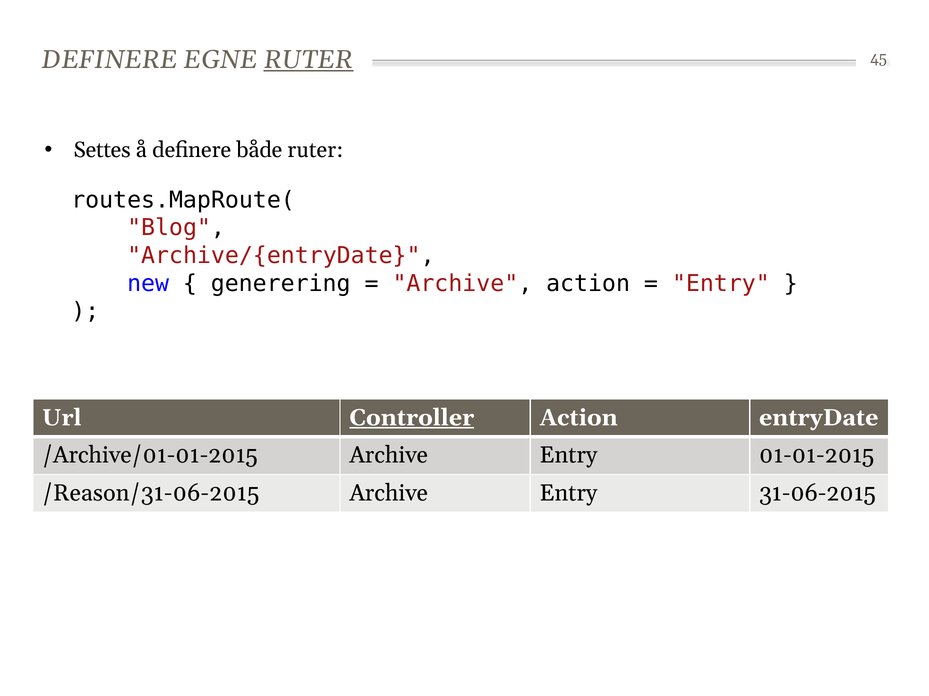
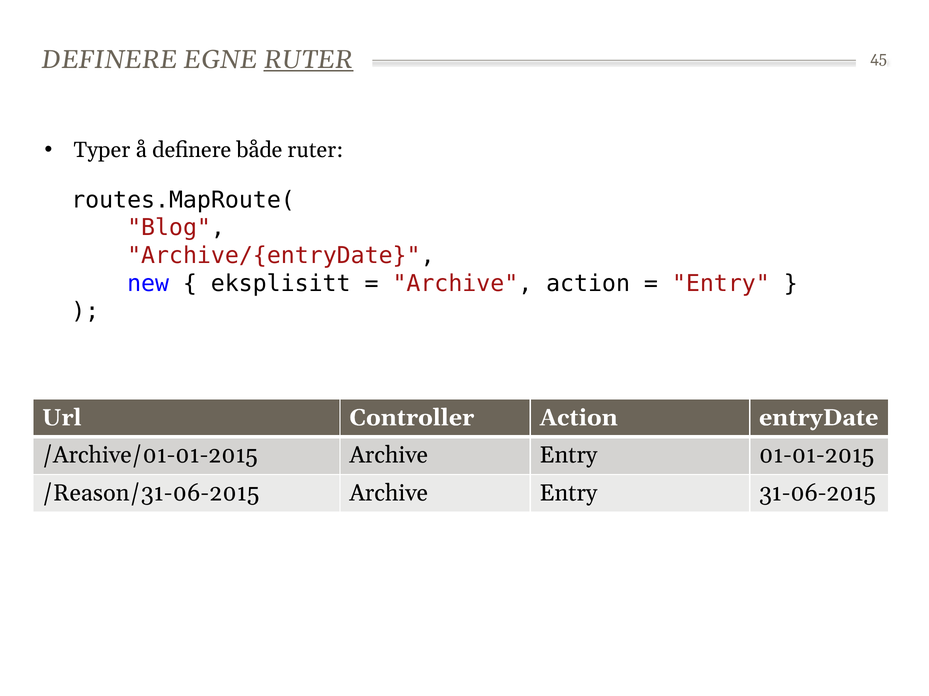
Settes: Settes -> Typer (102, 150)
generering: generering -> eksplisitt (281, 284)
Controller underline: present -> none (412, 418)
